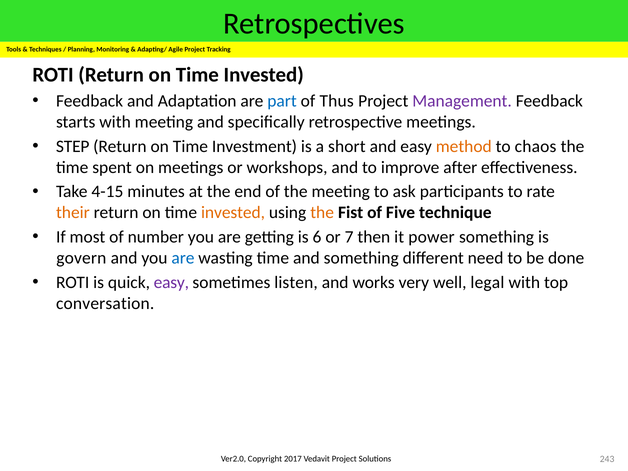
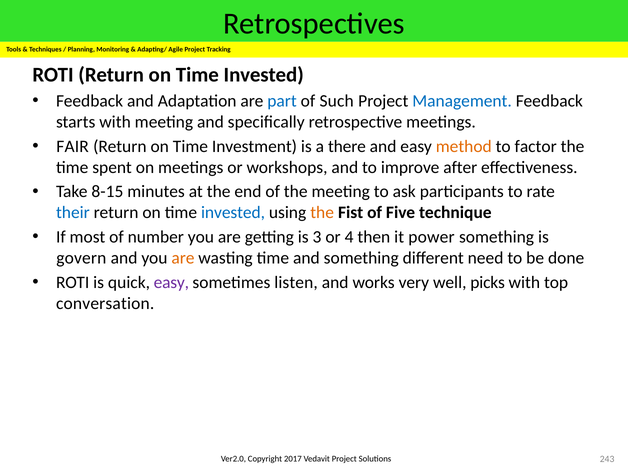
Thus: Thus -> Such (337, 101)
Management colour: purple -> blue (462, 101)
STEP: STEP -> FAIR (73, 146)
short: short -> there (347, 146)
chaos: chaos -> factor (536, 146)
4-15: 4-15 -> 8-15 (107, 192)
their colour: orange -> blue (73, 213)
invested colour: orange -> blue (233, 213)
6: 6 -> 3 (317, 237)
7: 7 -> 4 (349, 237)
are colour: blue -> orange (183, 258)
legal: legal -> picks (488, 282)
